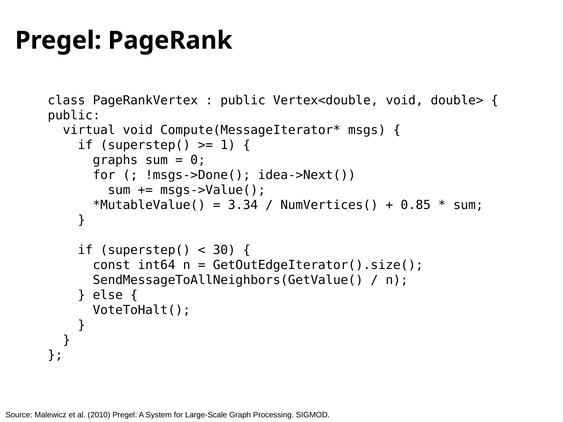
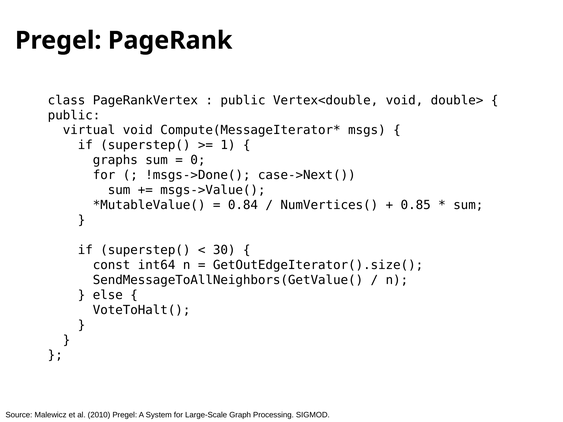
idea->Next(: idea->Next( -> case->Next( (307, 175)
3.34: 3.34 -> 0.84 (243, 205)
